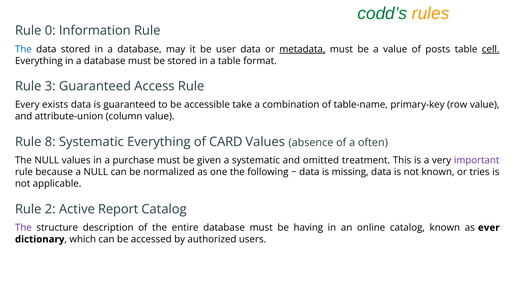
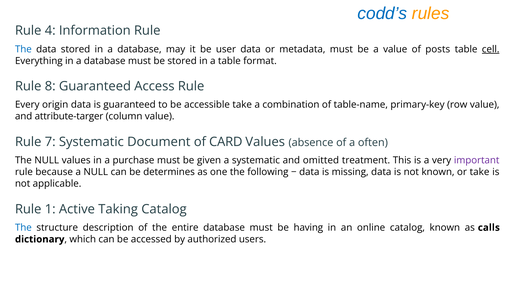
codd’s colour: green -> blue (382, 13)
0: 0 -> 4 (50, 31)
metadata underline: present -> none (302, 49)
3: 3 -> 8 (50, 86)
exists: exists -> origin (55, 105)
attribute-union: attribute-union -> attribute-targer (69, 117)
8: 8 -> 7 (50, 142)
Systematic Everything: Everything -> Document (159, 142)
normalized: normalized -> determines (169, 172)
or tries: tries -> take (480, 172)
2: 2 -> 1 (50, 209)
Report: Report -> Taking (118, 209)
The colour: purple -> blue (23, 228)
ever: ever -> calls (489, 228)
